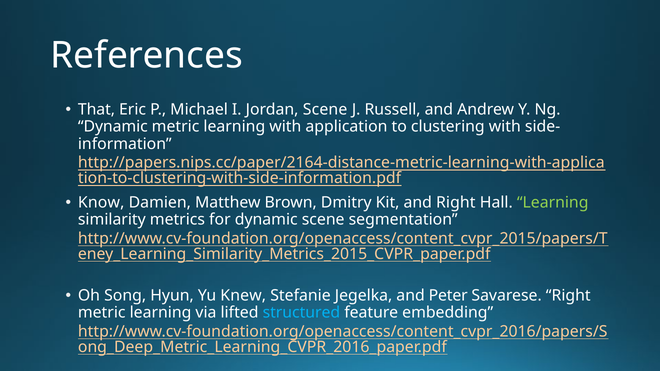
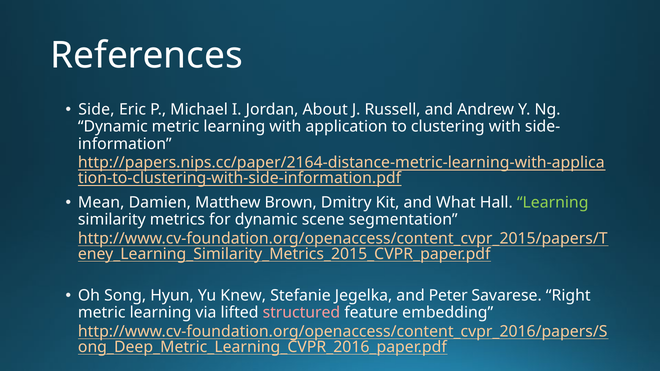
That: That -> Side (96, 110)
Jordan Scene: Scene -> About (325, 110)
Know: Know -> Mean (101, 203)
and Right: Right -> What (456, 203)
structured colour: light blue -> pink (301, 313)
